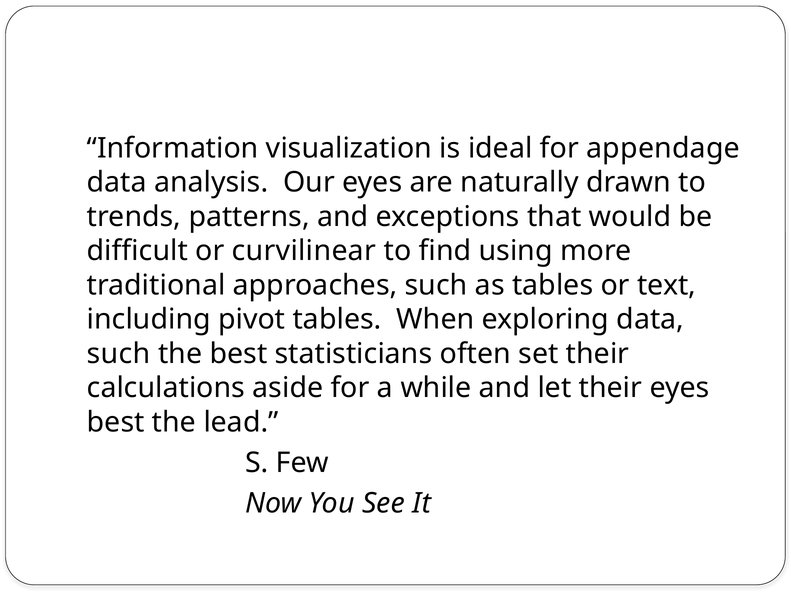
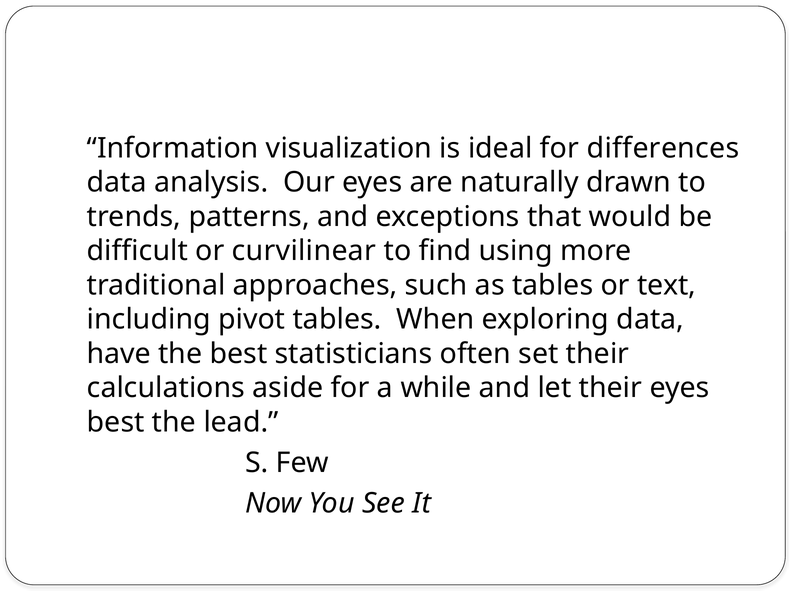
appendage: appendage -> differences (663, 148)
such: such -> have (119, 354)
